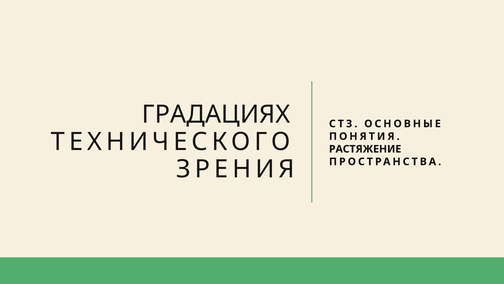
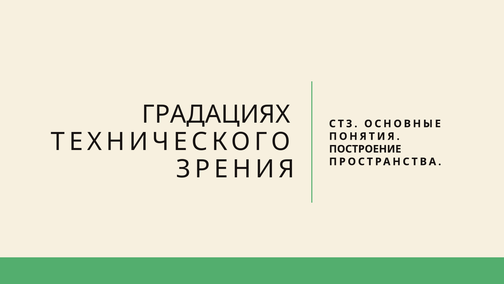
РАСТЯЖЕНИЕ: РАСТЯЖЕНИЕ -> ПОСТРОЕНИЕ (365, 149)
